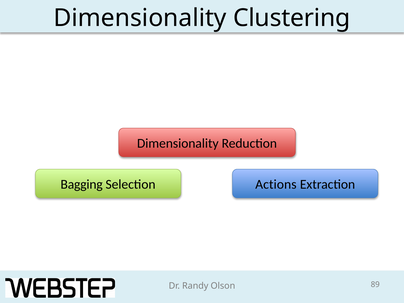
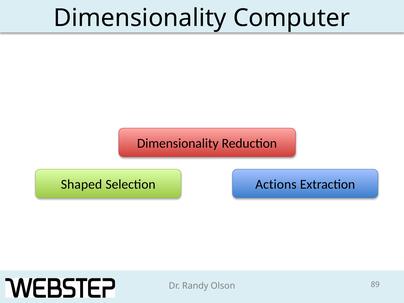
Clustering: Clustering -> Computer (292, 18)
Bagging: Bagging -> Shaped (82, 184)
